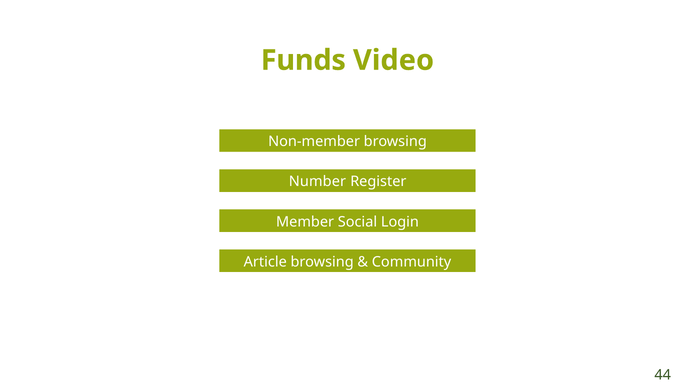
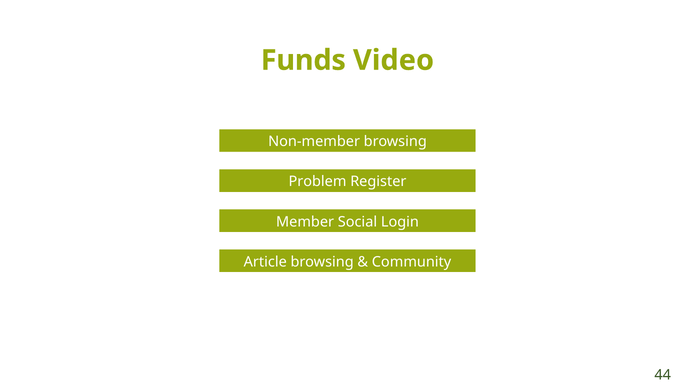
Number: Number -> Problem (317, 182)
